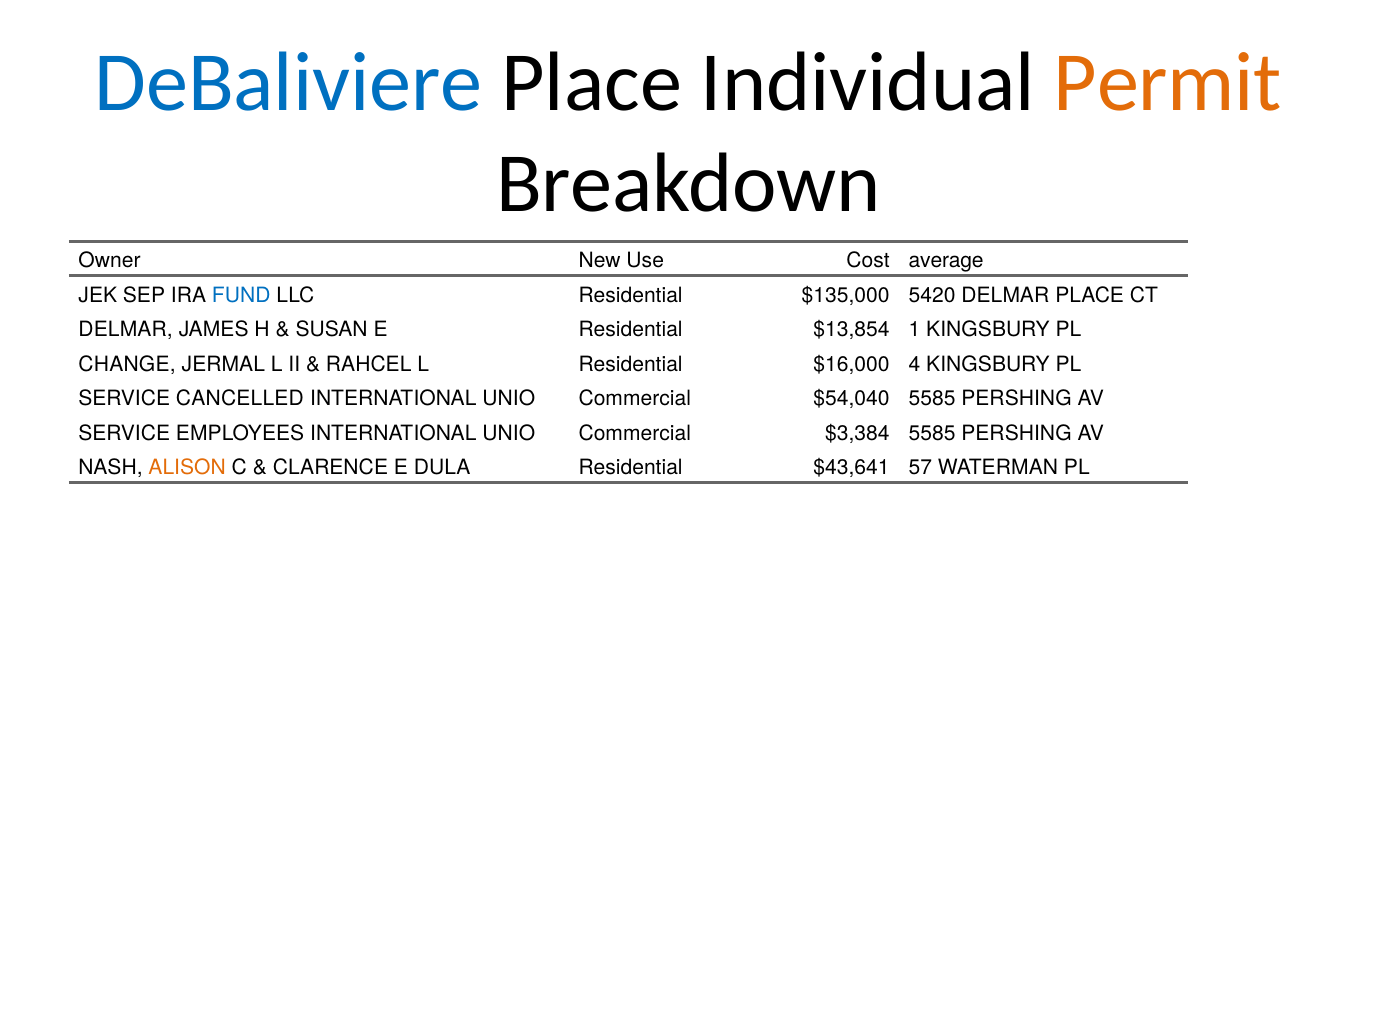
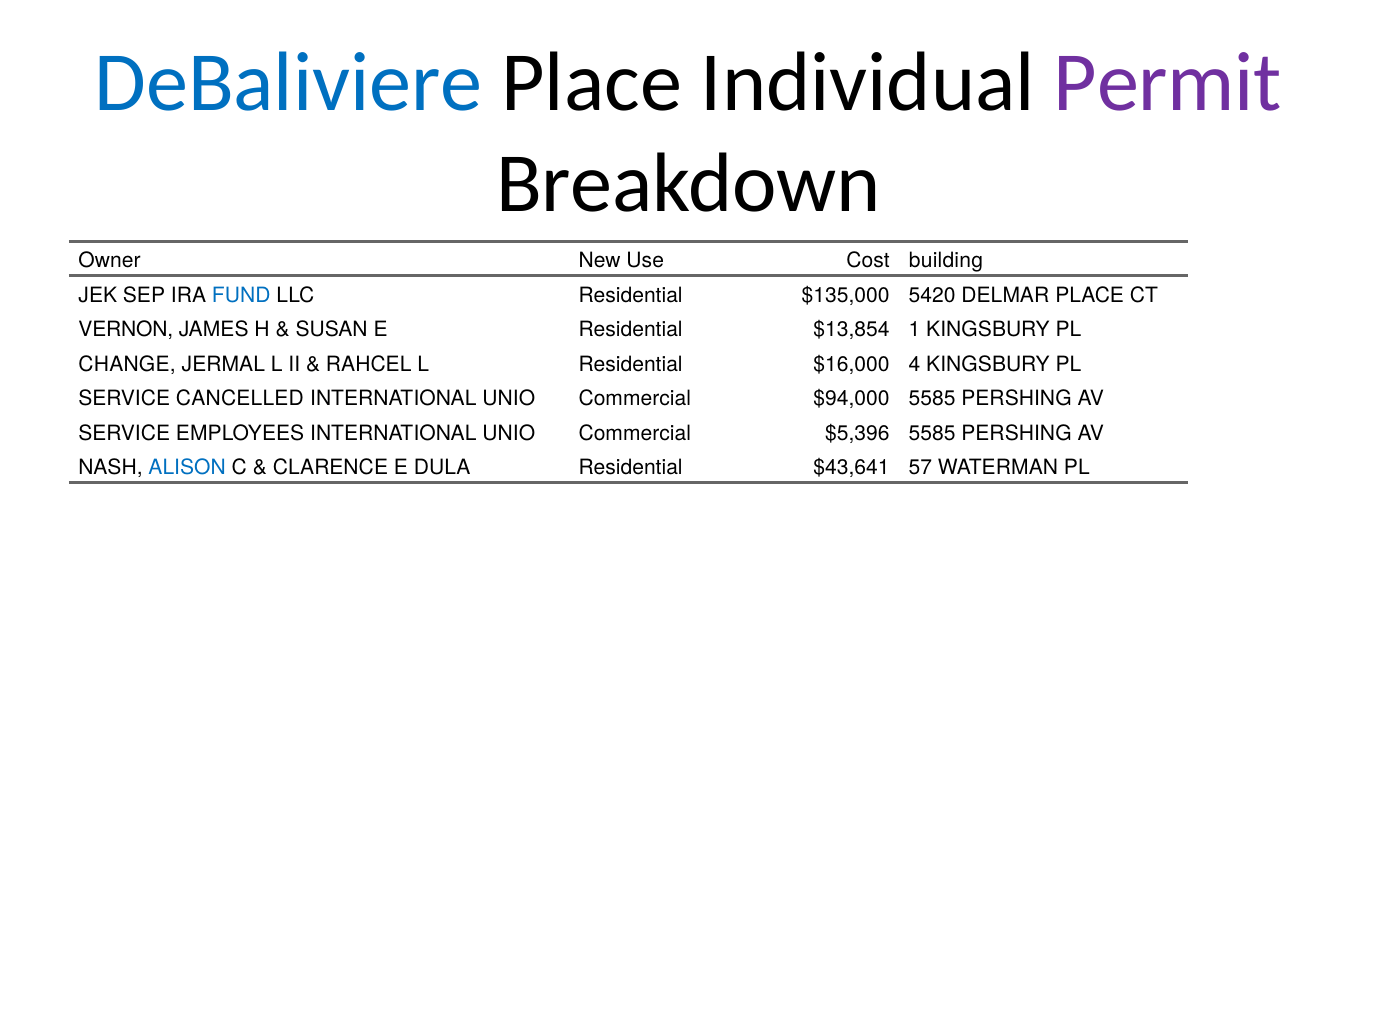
Permit colour: orange -> purple (1168, 83)
average: average -> building (946, 261)
DELMAR: DELMAR -> VERNON (126, 330)
$54,040: $54,040 -> $94,000 (852, 398)
$3,384: $3,384 -> $5,396 (857, 433)
ALISON colour: orange -> blue (187, 467)
